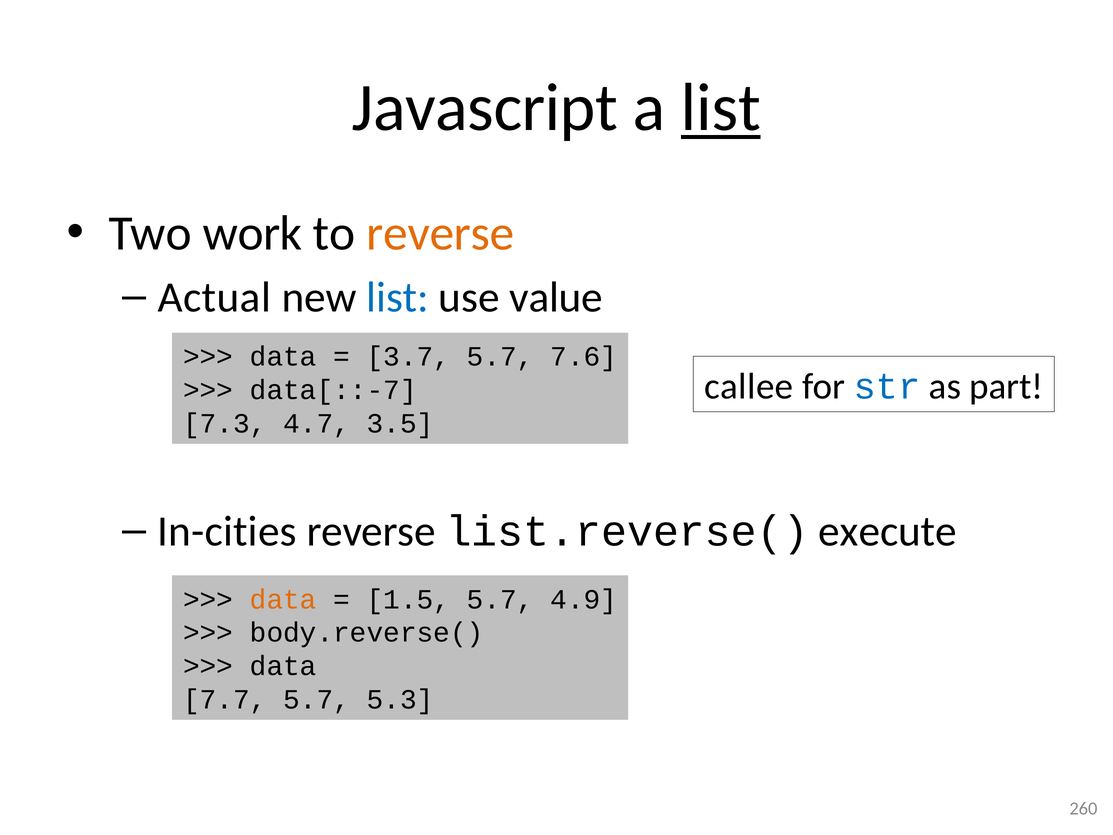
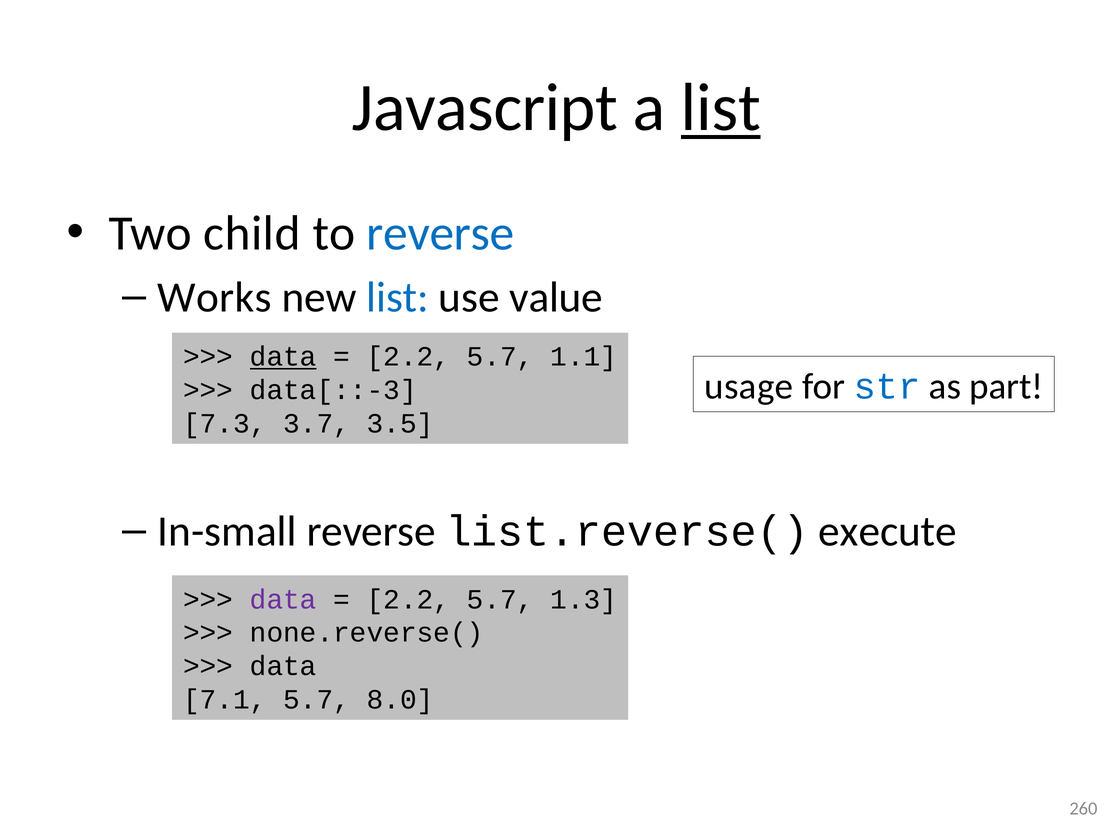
work: work -> child (252, 233)
reverse colour: orange -> blue (440, 233)
Actual: Actual -> Works (214, 297)
data underline: none -> present (283, 357)
3.7: 3.7 -> 2.2 (408, 357)
7.6: 7.6 -> 1.1 (584, 357)
callee: callee -> usage (749, 386)
data[::-7: data[::-7 -> data[::-3 (333, 390)
4.7: 4.7 -> 3.7 (317, 423)
In-cities: In-cities -> In-small (227, 531)
data colour: orange -> purple (283, 599)
1.5: 1.5 -> 2.2 (408, 599)
4.9: 4.9 -> 1.3 (584, 599)
body.reverse(: body.reverse( -> none.reverse( (367, 633)
7.7: 7.7 -> 7.1 (225, 699)
5.3: 5.3 -> 8.0 (400, 699)
